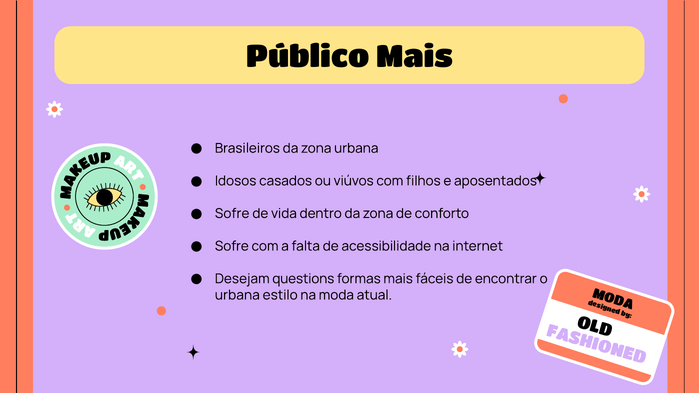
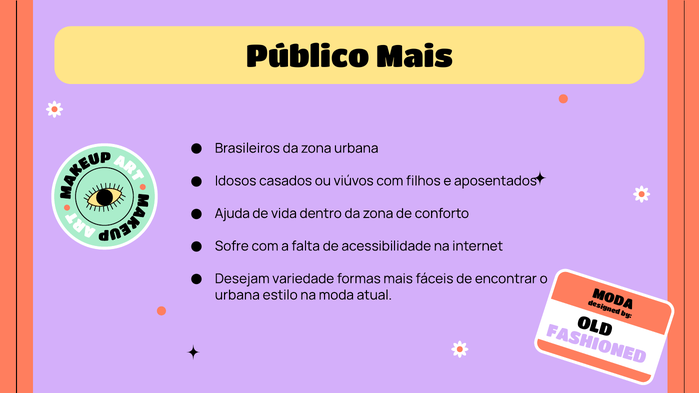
Sofre: Sofre -> Ajuda (232, 214)
questions: questions -> variedade (303, 279)
